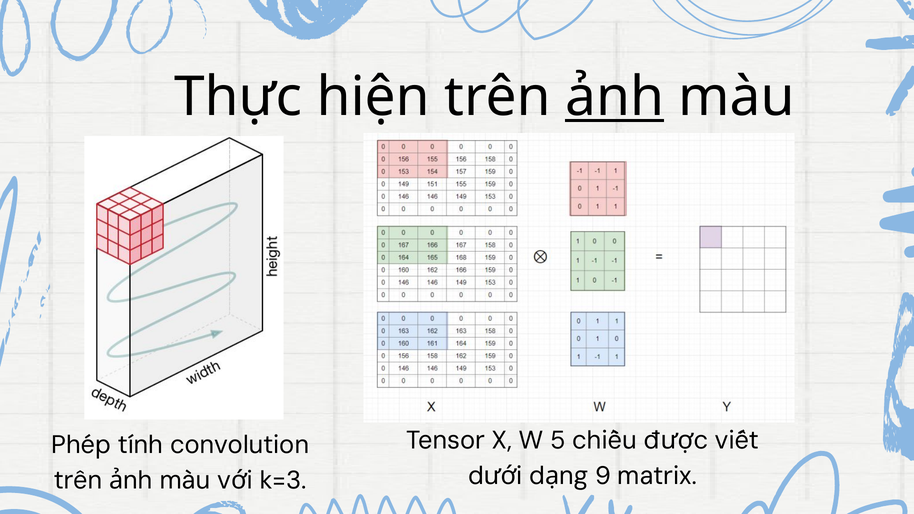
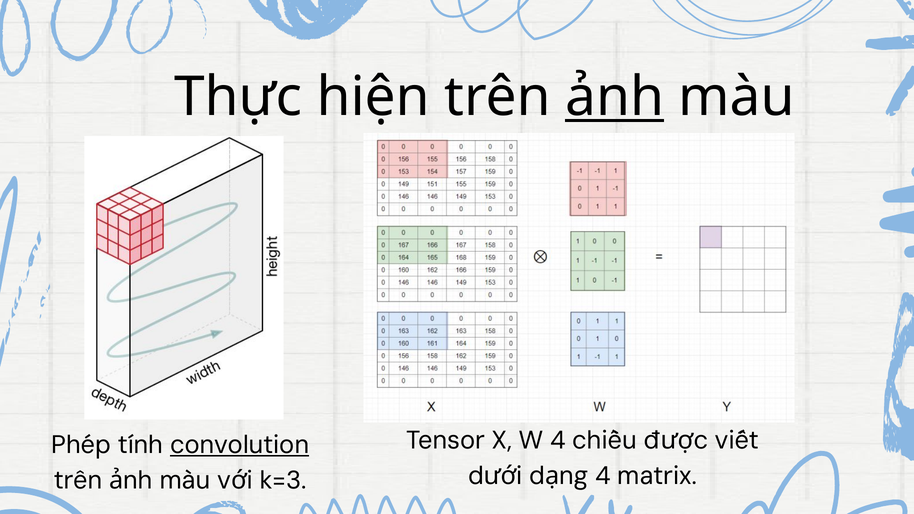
W 5: 5 -> 4 (558, 441)
convolution underline: none -> present (240, 445)
9: 9 -> 4 (603, 476)
